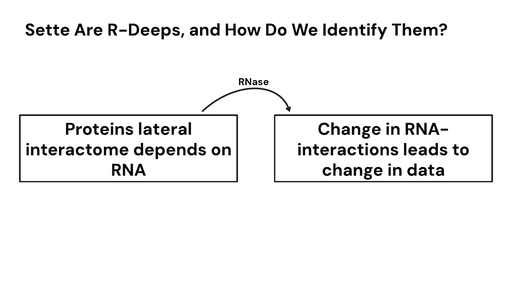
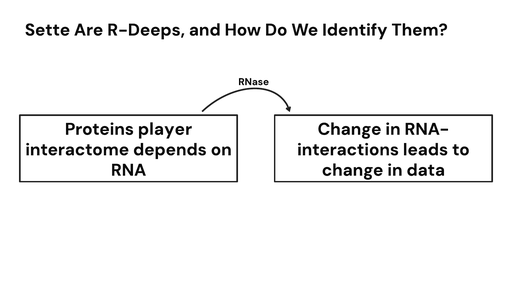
lateral: lateral -> player (165, 129)
